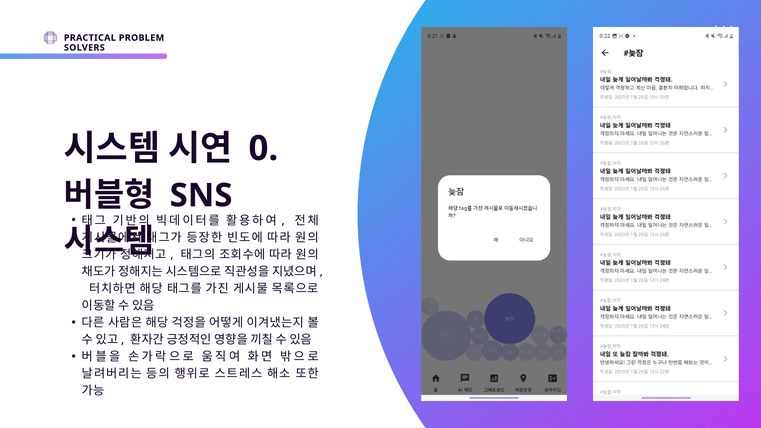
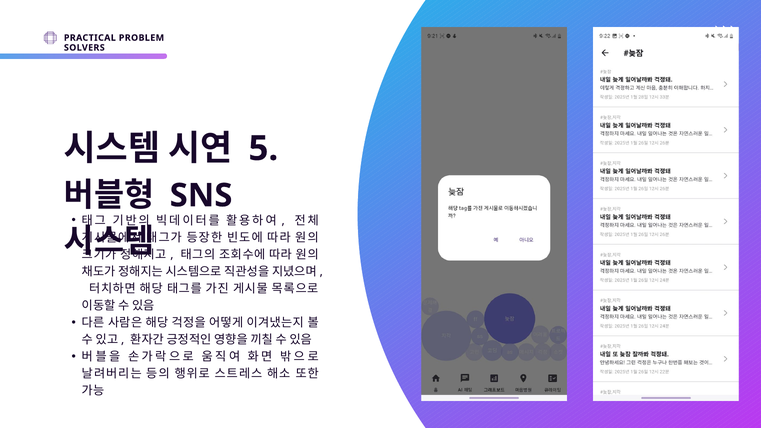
0: 0 -> 5 (263, 149)
